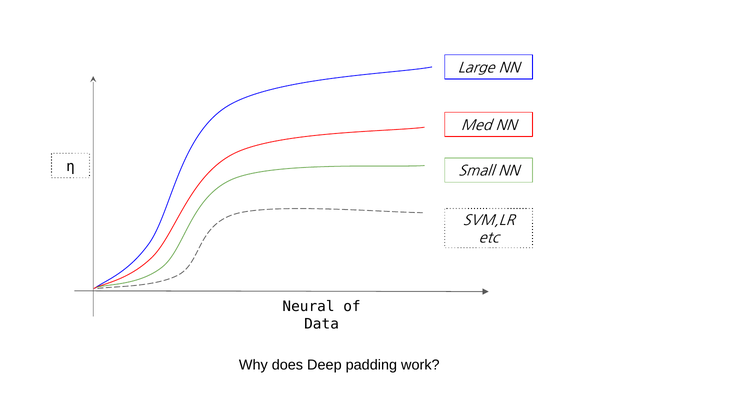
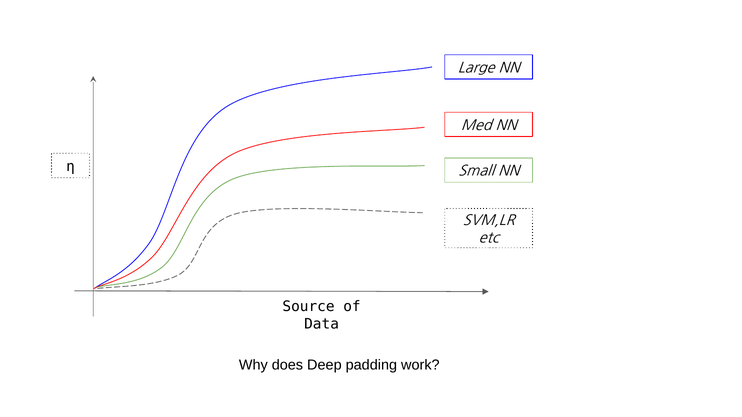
Neural: Neural -> Source (309, 307)
